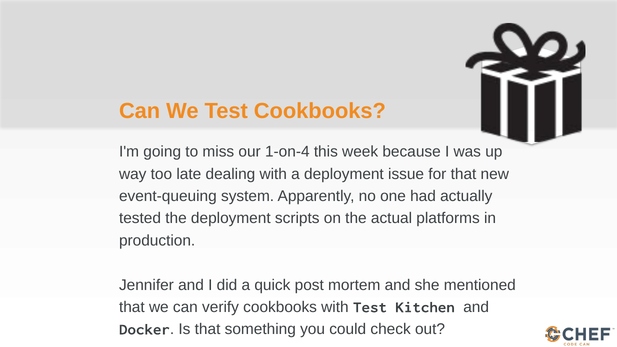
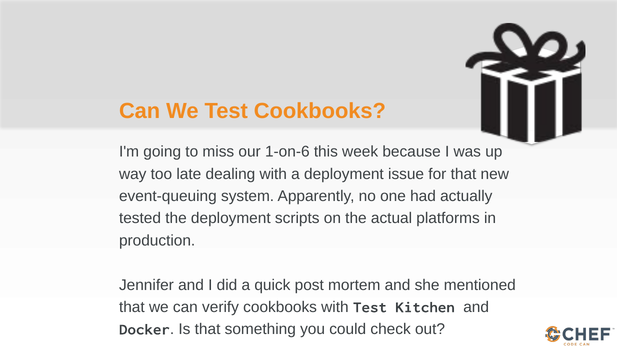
1-on-4: 1-on-4 -> 1-on-6 (287, 152)
